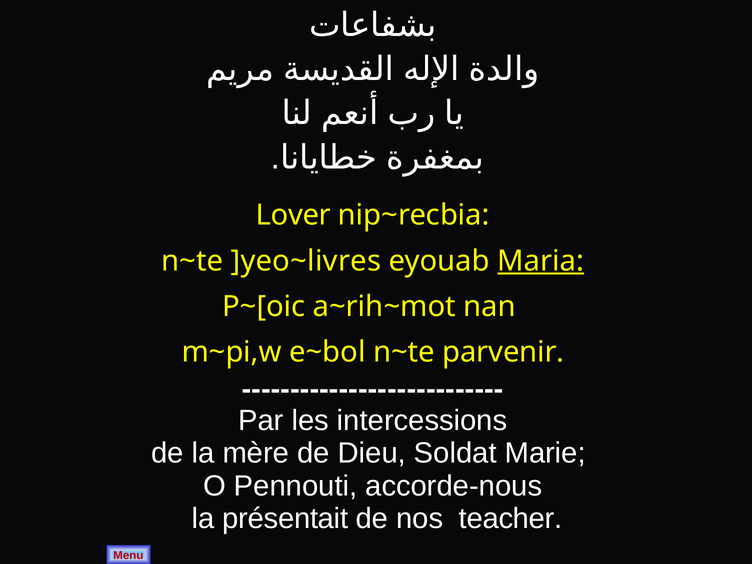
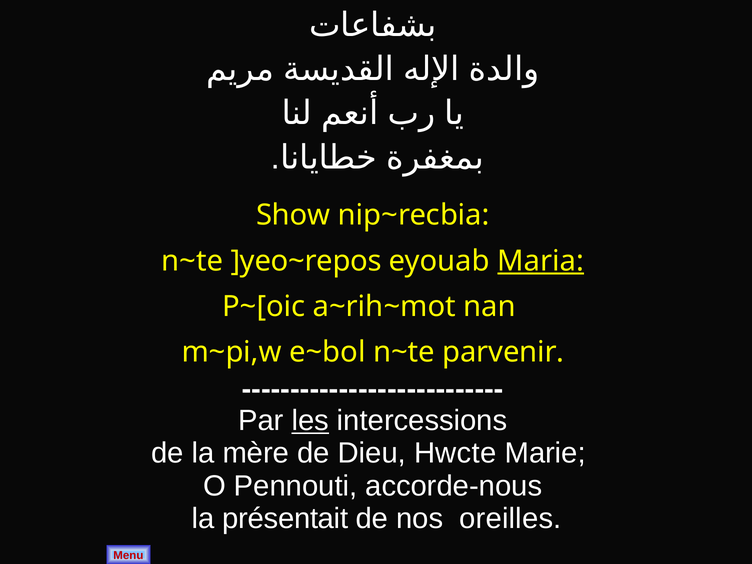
Lover: Lover -> Show (293, 215)
]yeo~livres: ]yeo~livres -> ]yeo~repos (306, 261)
les underline: none -> present (310, 421)
Soldat: Soldat -> Hwcte (455, 453)
teacher: teacher -> oreilles (510, 518)
